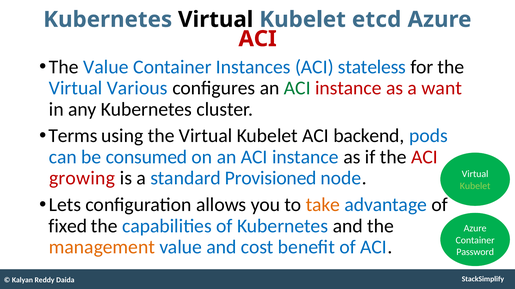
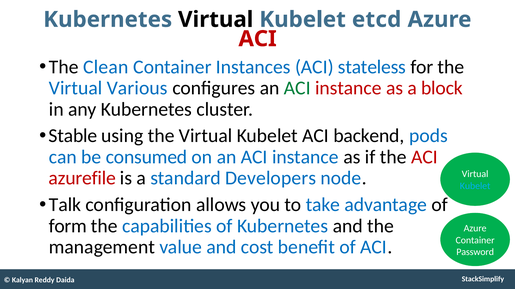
The Value: Value -> Clean (106, 67)
want: want -> block (442, 88)
Terms: Terms -> Stable (73, 136)
growing: growing -> azurefile (82, 179)
Provisioned: Provisioned -> Developers (271, 179)
Kubelet colour: light green -> light blue (475, 186)
Lets: Lets -> Talk (65, 205)
take colour: orange -> blue (323, 205)
fixed: fixed -> form (68, 226)
management colour: orange -> black (102, 248)
